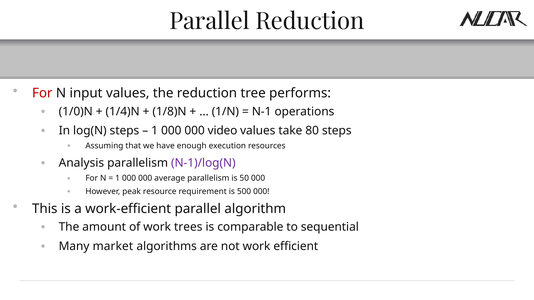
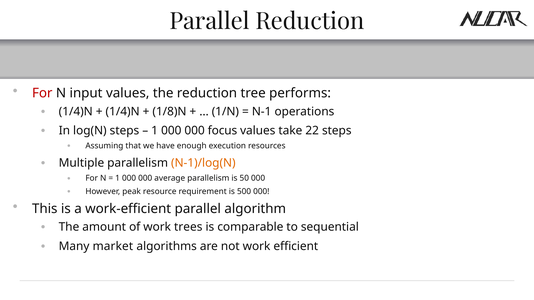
1/0)N: 1/0)N -> 1/4)N (76, 112)
video: video -> focus (222, 131)
80: 80 -> 22 (312, 131)
Analysis: Analysis -> Multiple (81, 163)
N-1)/log(N colour: purple -> orange (203, 163)
